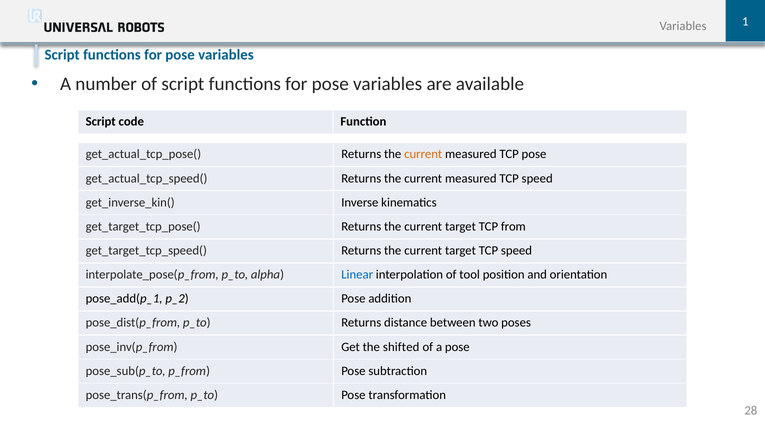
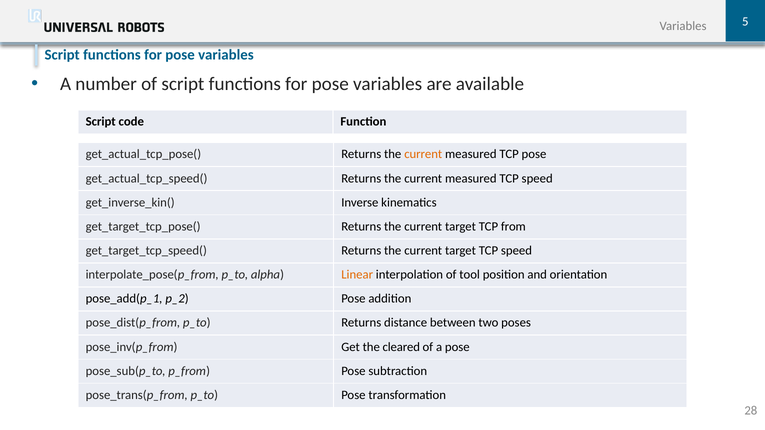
1: 1 -> 5 (745, 22)
Linear colour: blue -> orange (357, 275)
shifted: shifted -> cleared (401, 347)
